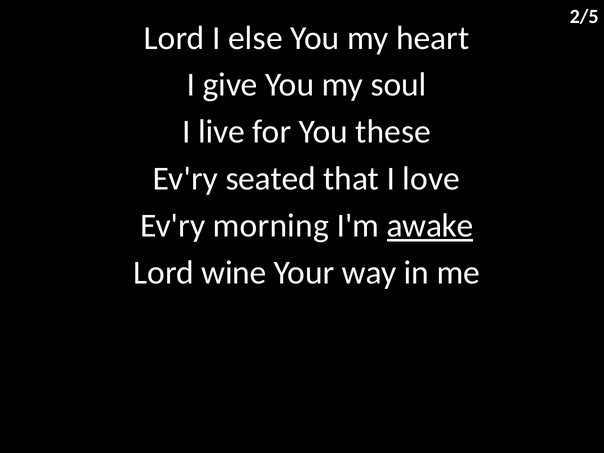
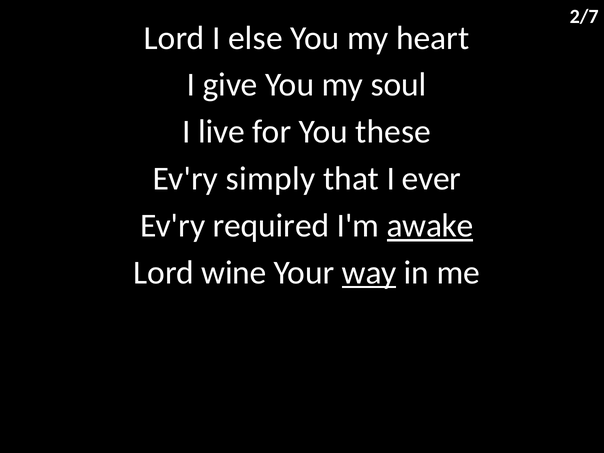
2/5: 2/5 -> 2/7 (584, 16)
seated: seated -> simply (270, 179)
love: love -> ever (432, 179)
morning: morning -> required (271, 226)
way underline: none -> present (369, 273)
